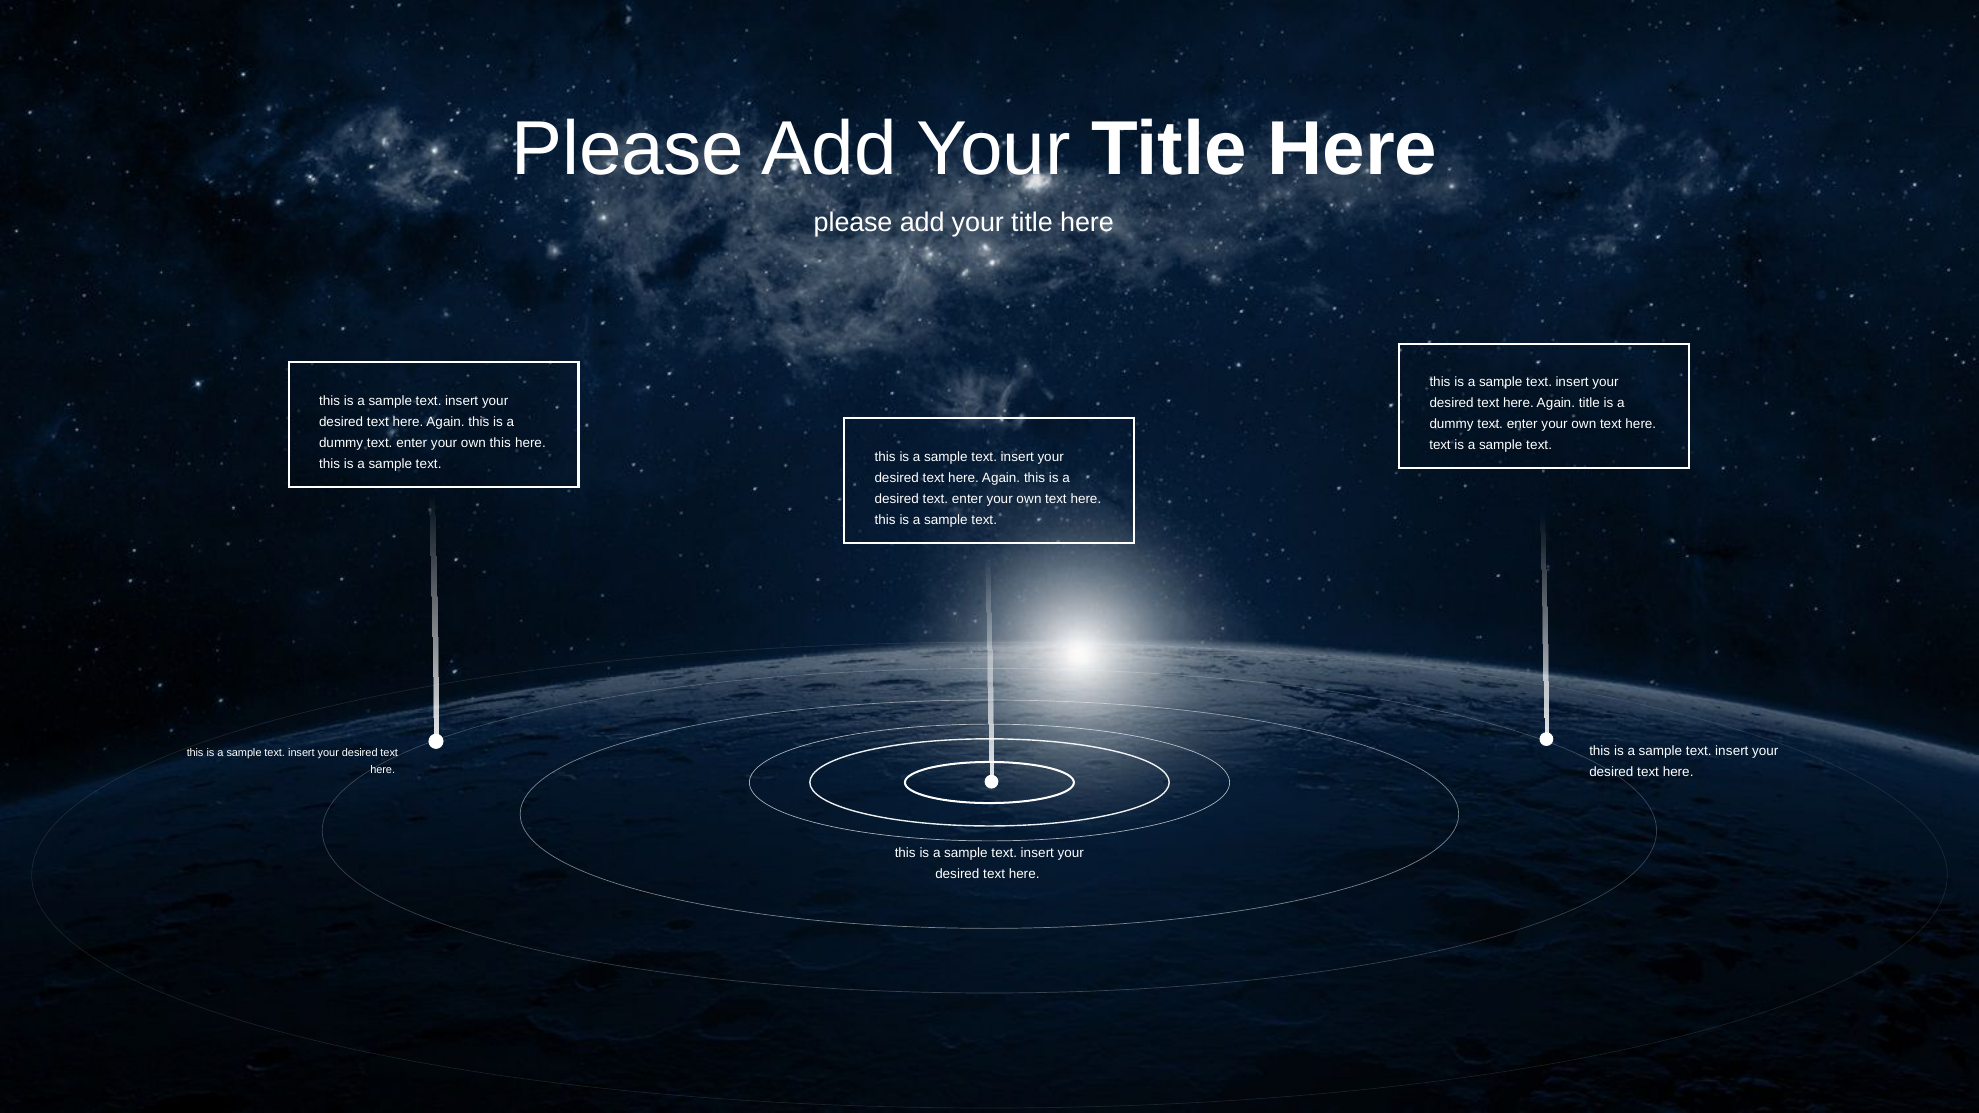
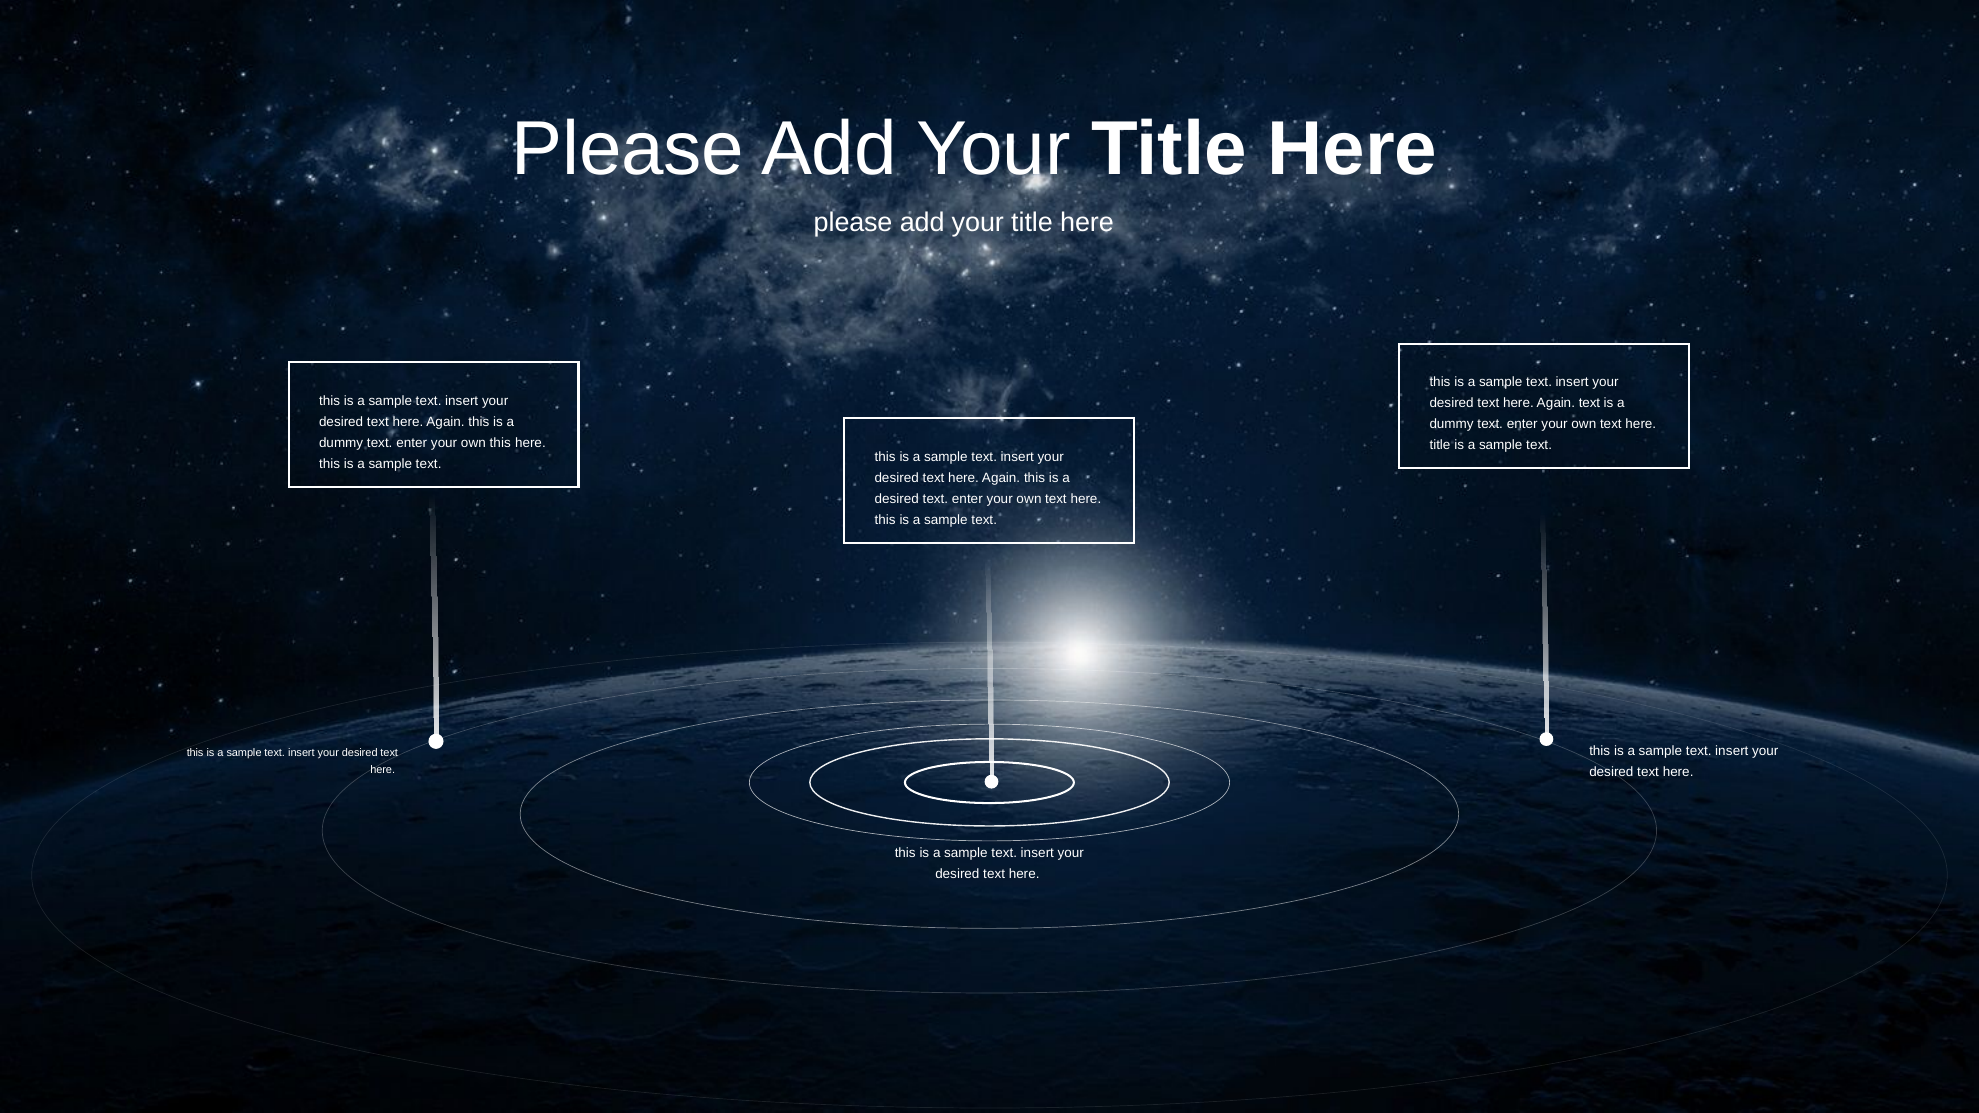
Again title: title -> text (1589, 403)
text: text -> title (1440, 446)
